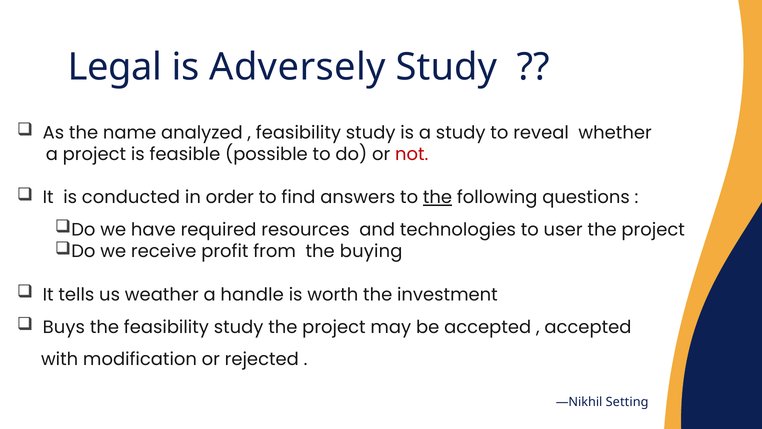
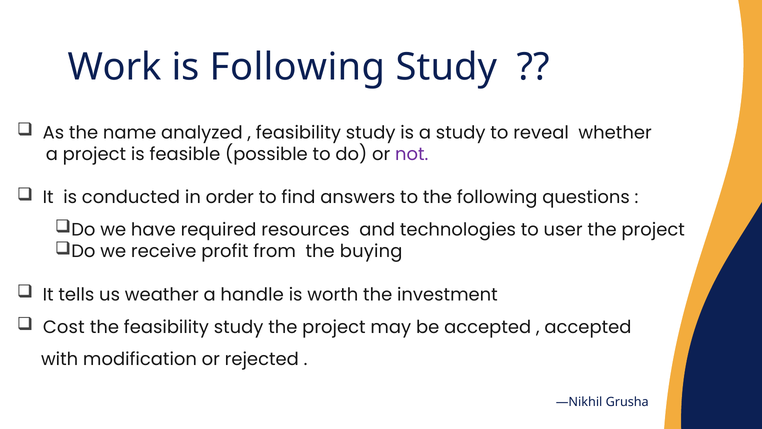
Legal: Legal -> Work (115, 67)
is Adversely: Adversely -> Following (298, 67)
not colour: red -> purple (412, 154)
the underline: present -> none (437, 197)
Buys: Buys -> Cost (64, 327)
Setting: Setting -> Grusha (627, 402)
